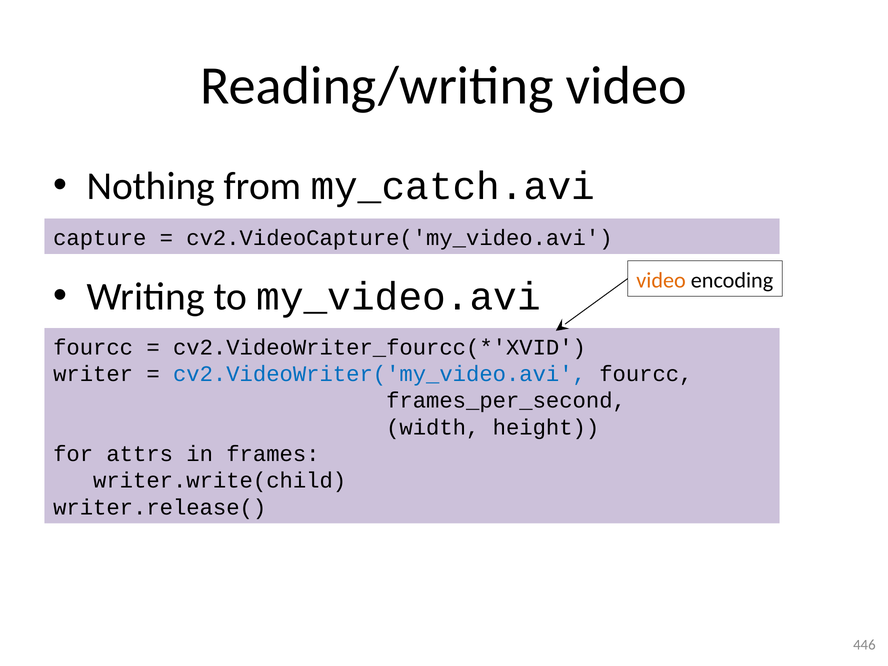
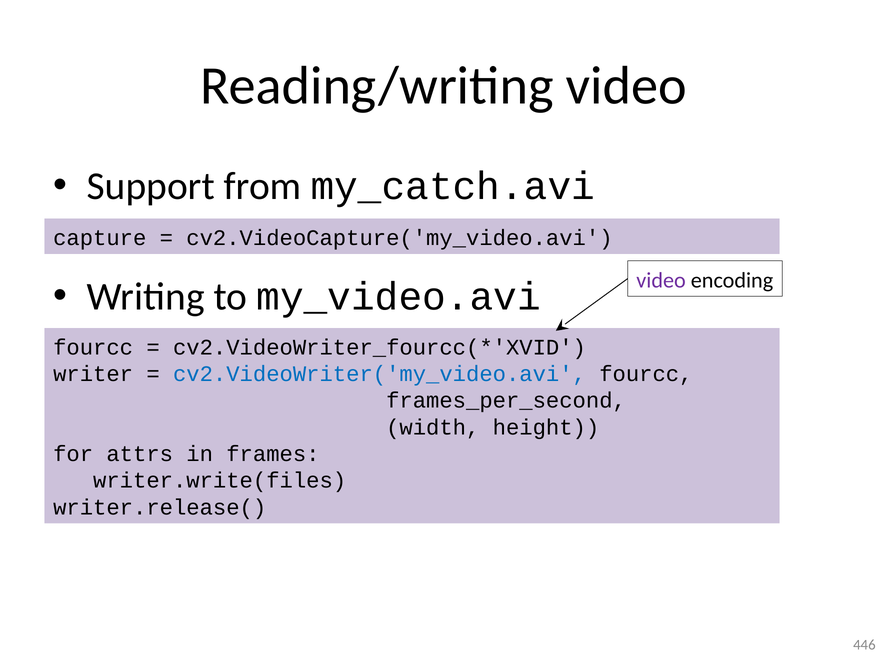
Nothing: Nothing -> Support (151, 186)
video colour: orange -> purple (661, 280)
writer.write(child: writer.write(child -> writer.write(files (220, 481)
